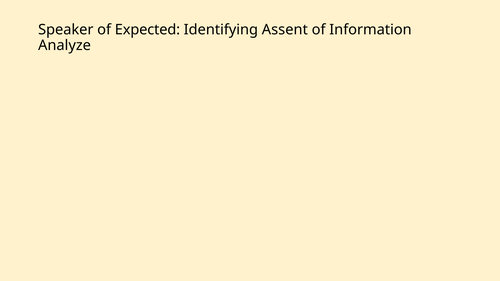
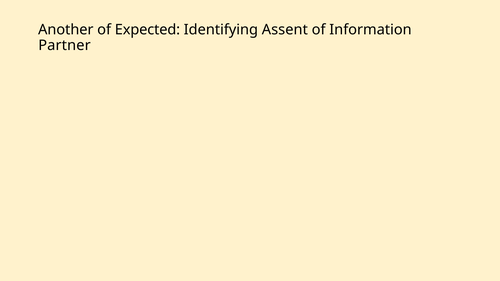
Speaker: Speaker -> Another (66, 30)
Analyze: Analyze -> Partner (64, 45)
